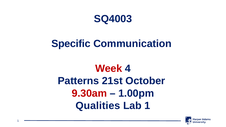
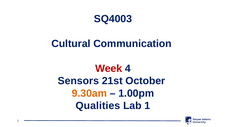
Specific: Specific -> Cultural (71, 44)
Patterns: Patterns -> Sensors (78, 81)
9.30am colour: red -> orange (89, 93)
